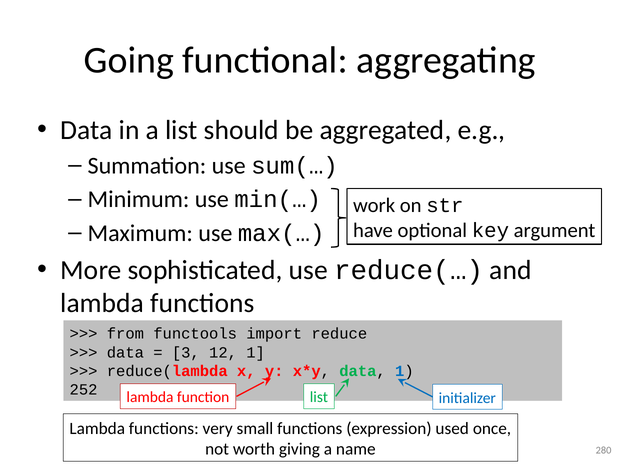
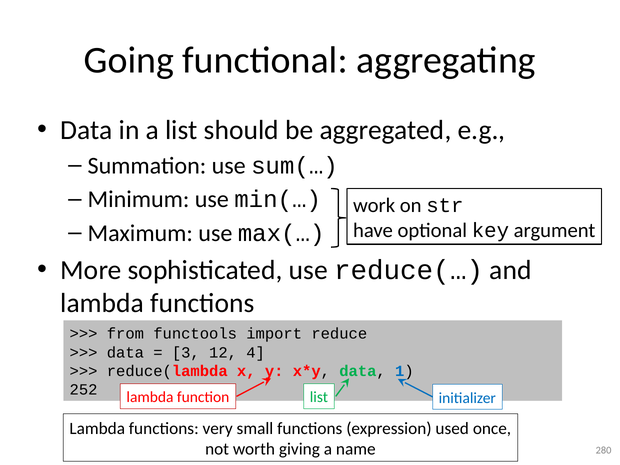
12 1: 1 -> 4 (256, 352)
